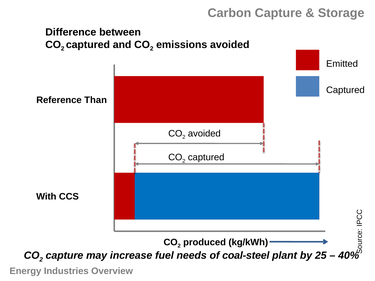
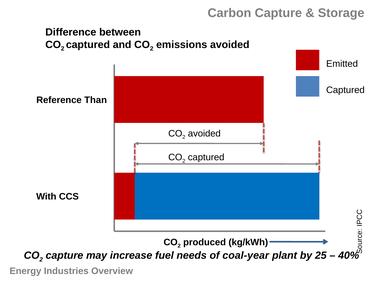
coal-steel: coal-steel -> coal-year (246, 256)
